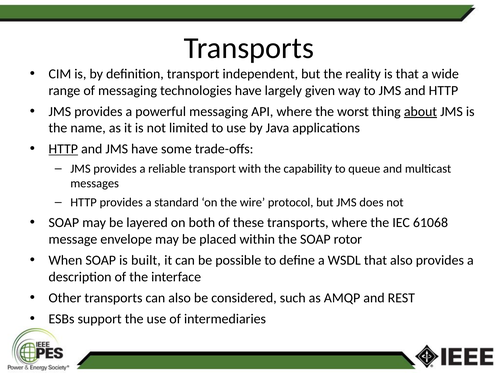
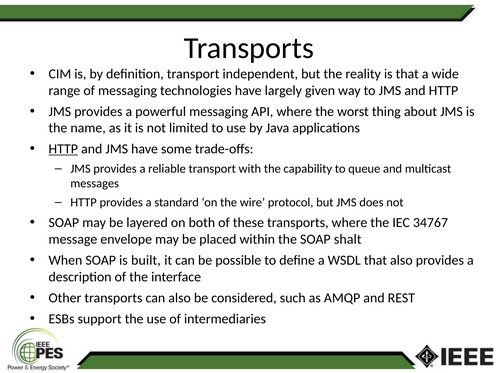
about underline: present -> none (420, 112)
61068: 61068 -> 34767 (430, 223)
rotor: rotor -> shalt (348, 240)
